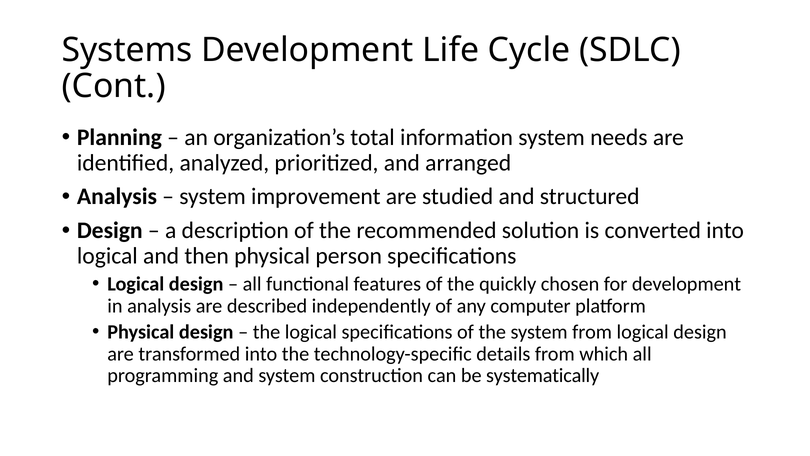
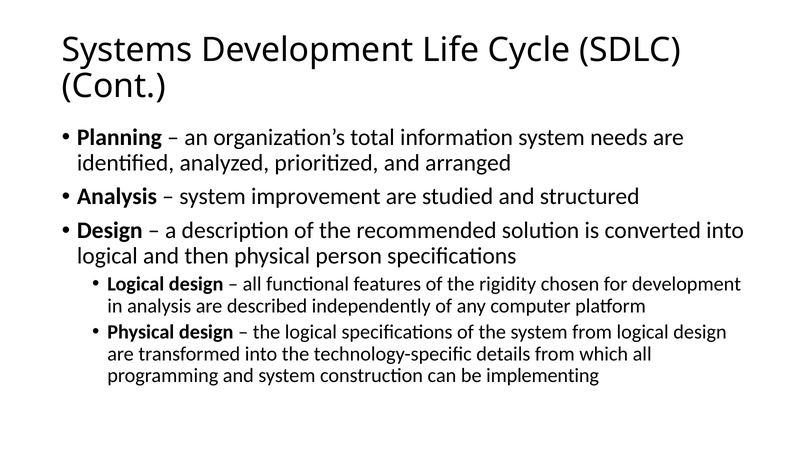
quickly: quickly -> rigidity (508, 284)
systematically: systematically -> implementing (543, 375)
